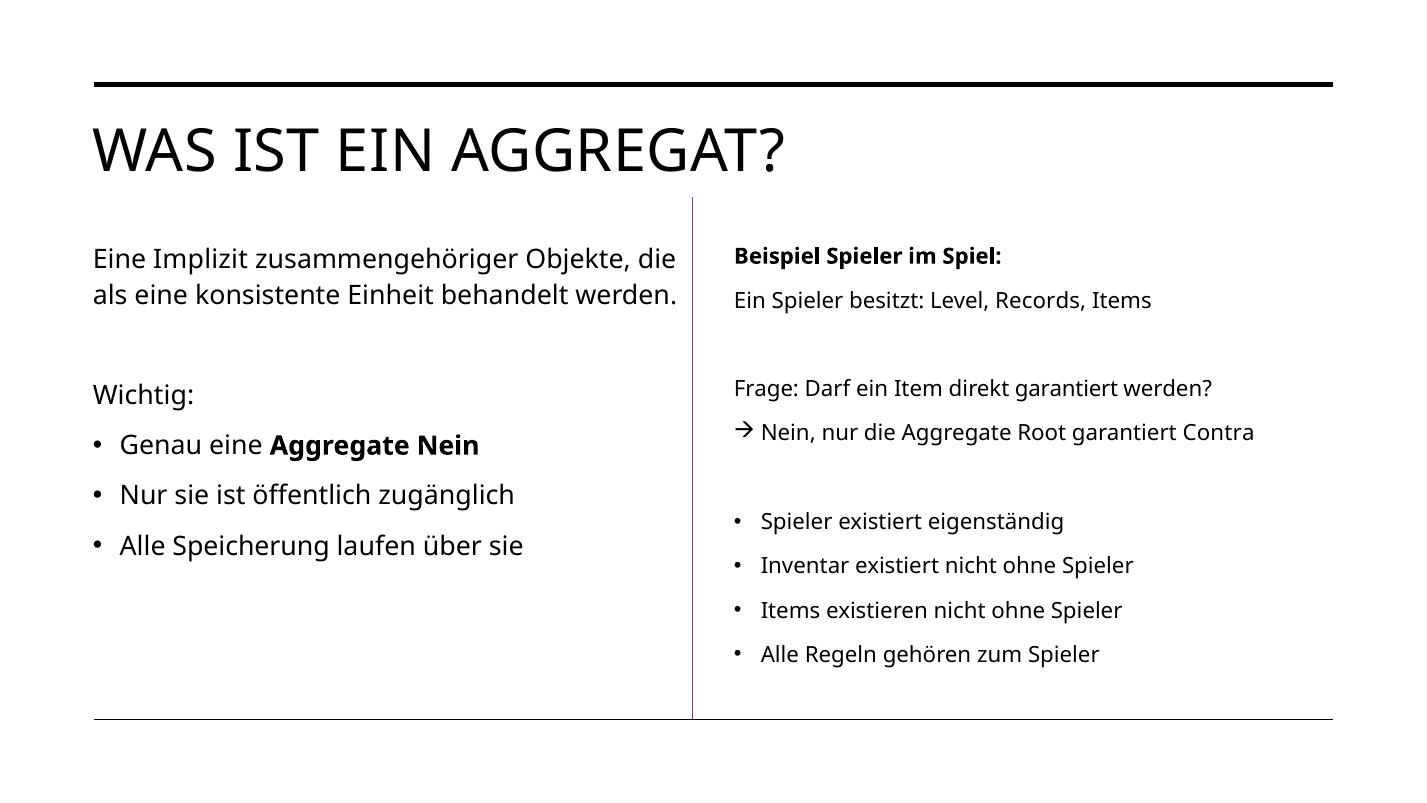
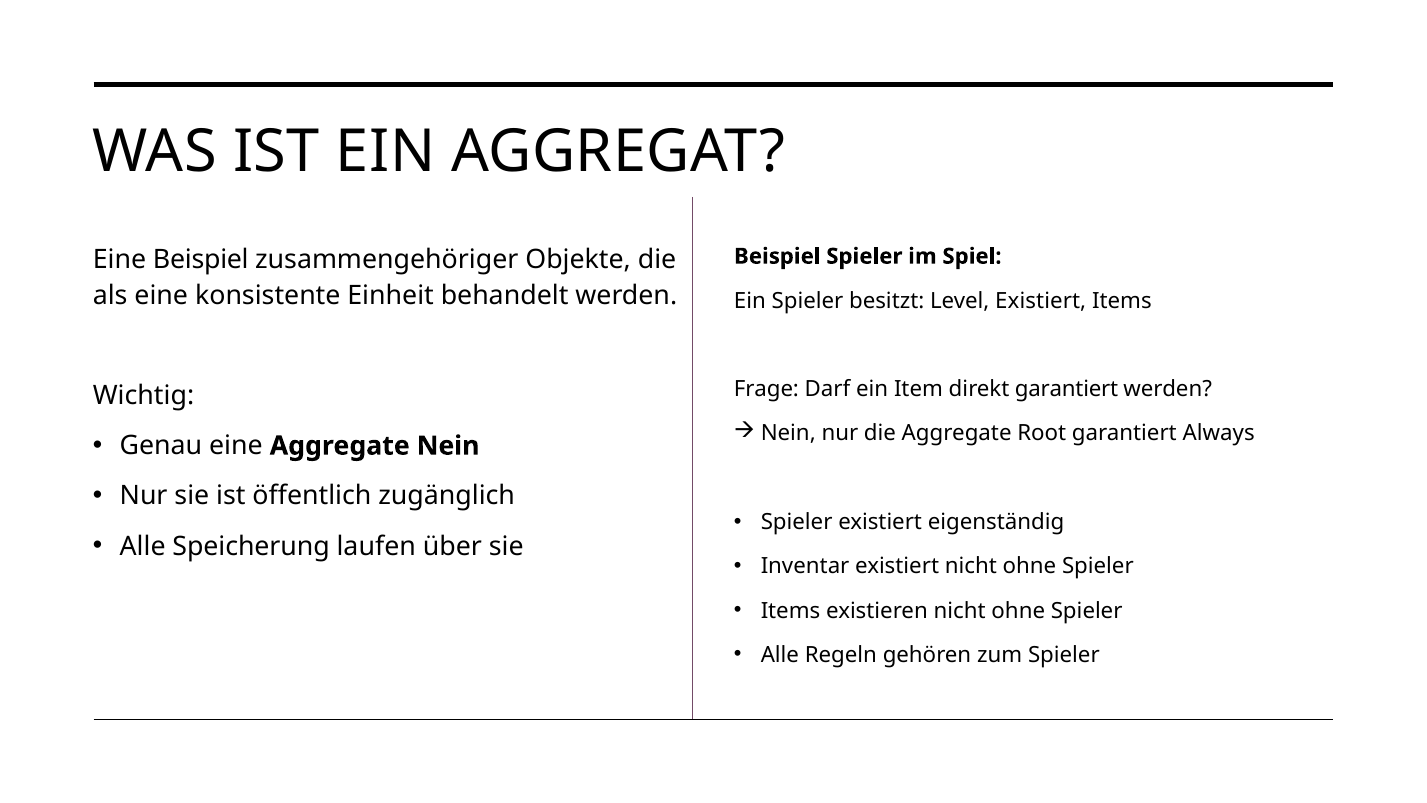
Eine Implizit: Implizit -> Beispiel (201, 260)
Level Records: Records -> Existiert (1041, 301)
Contra: Contra -> Always (1219, 433)
